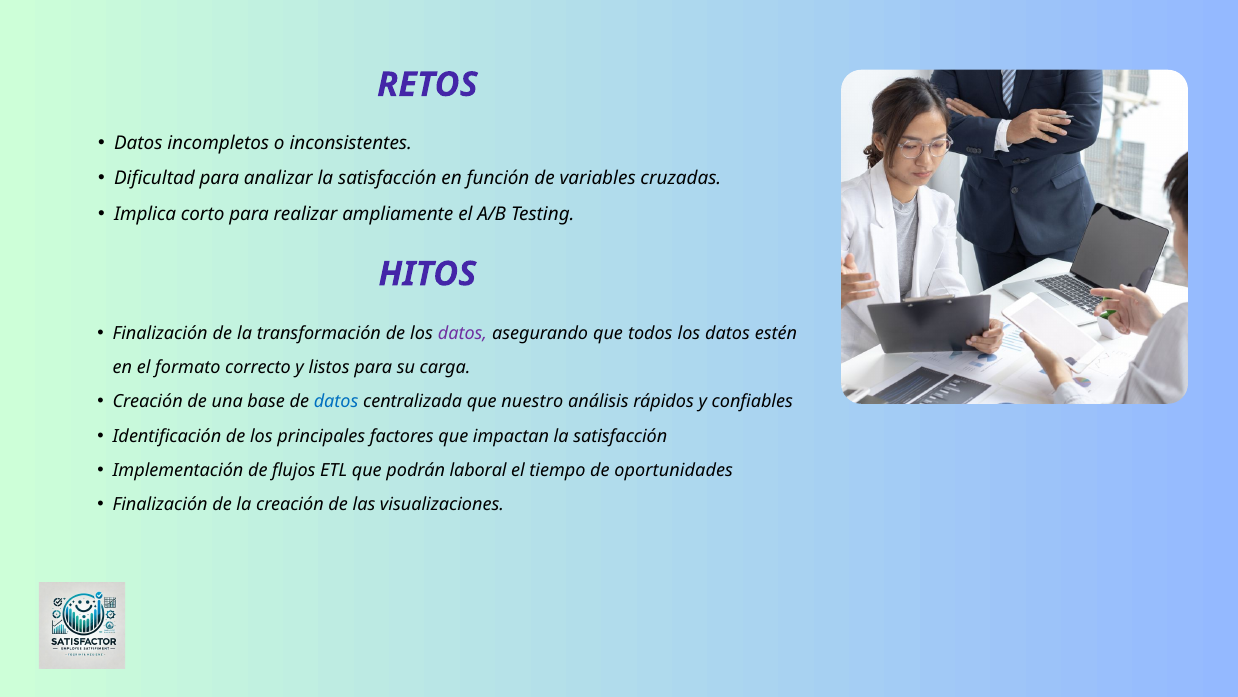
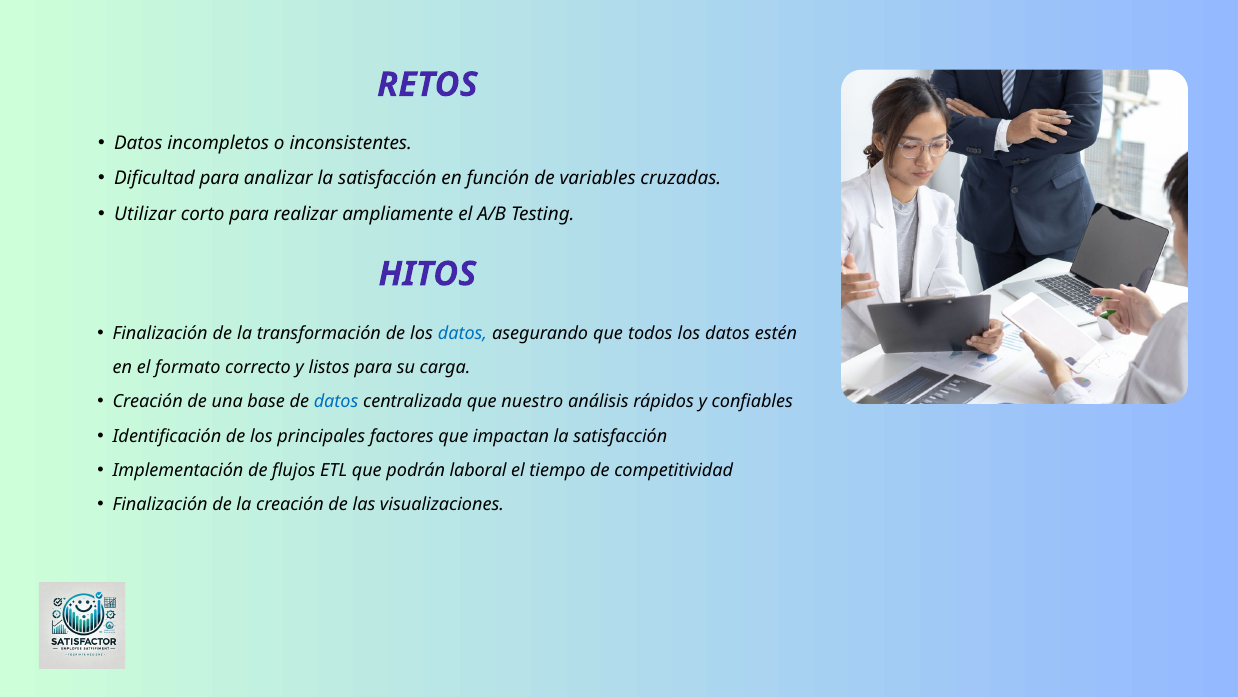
Implica: Implica -> Utilizar (145, 214)
datos colour: purple -> blue (462, 333)
oportunidades: oportunidades -> competitividad (674, 470)
